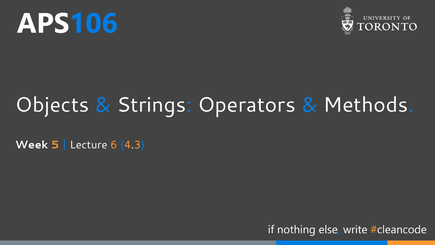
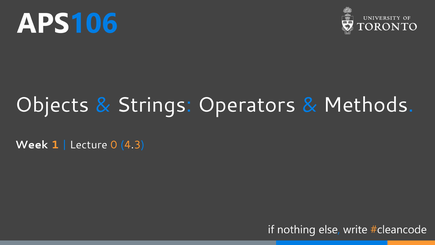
5: 5 -> 1 (55, 145)
6: 6 -> 0 (114, 145)
